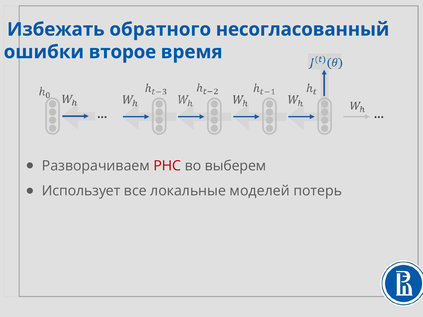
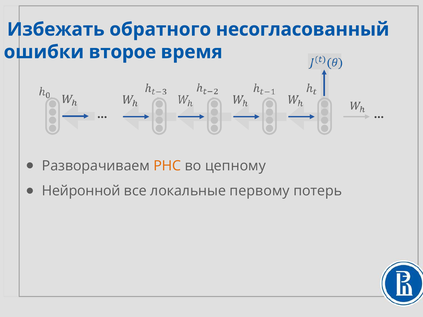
РНС colour: red -> orange (167, 166)
выберем: выберем -> цепному (235, 166)
Использует: Использует -> Нейронной (81, 191)
моделей: моделей -> первому (260, 191)
